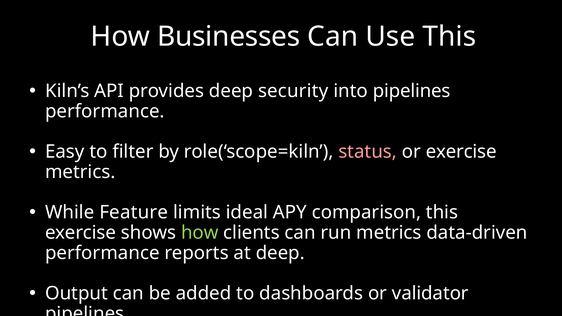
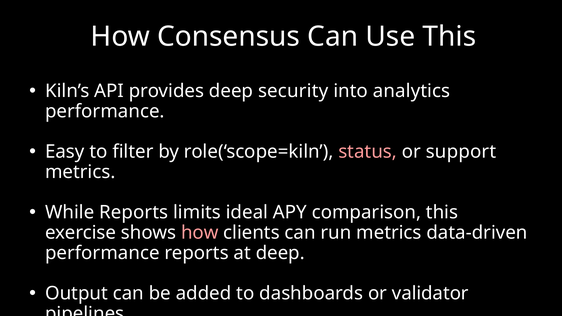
Businesses: Businesses -> Consensus (229, 37)
into pipelines: pipelines -> analytics (412, 91)
or exercise: exercise -> support (461, 152)
While Feature: Feature -> Reports (134, 212)
how colour: light green -> pink (200, 233)
